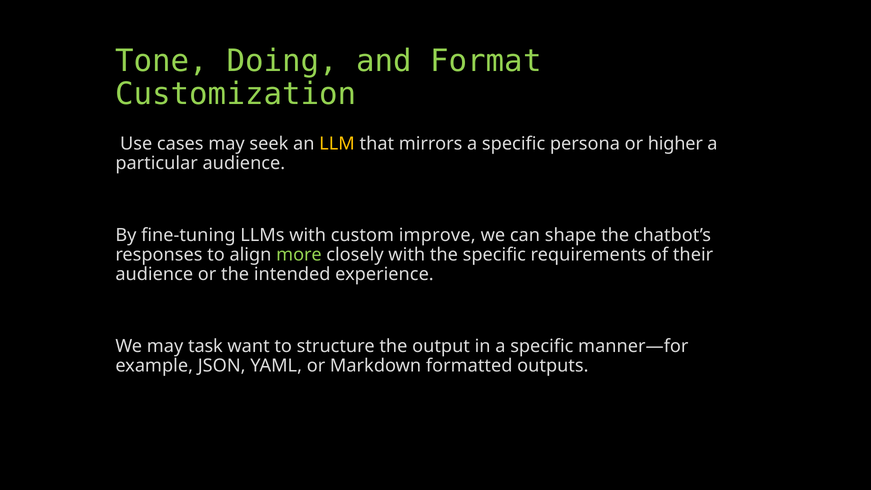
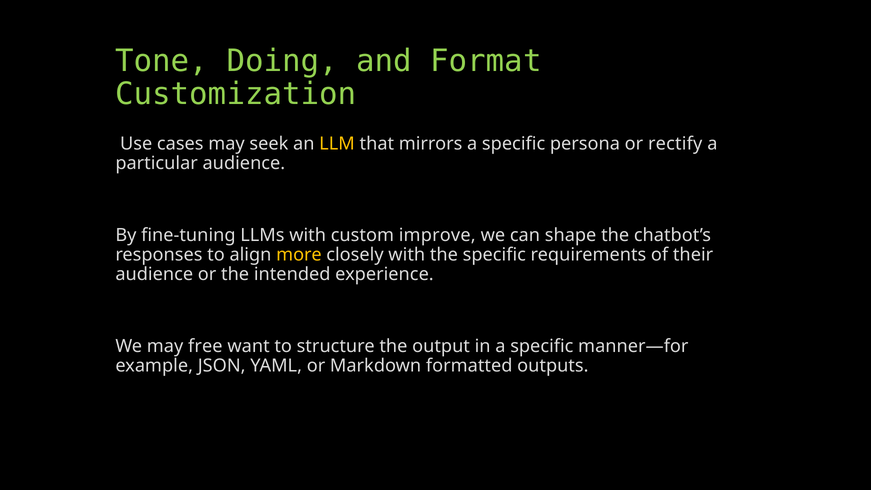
higher: higher -> rectify (675, 144)
more colour: light green -> yellow (299, 255)
task: task -> free (205, 346)
